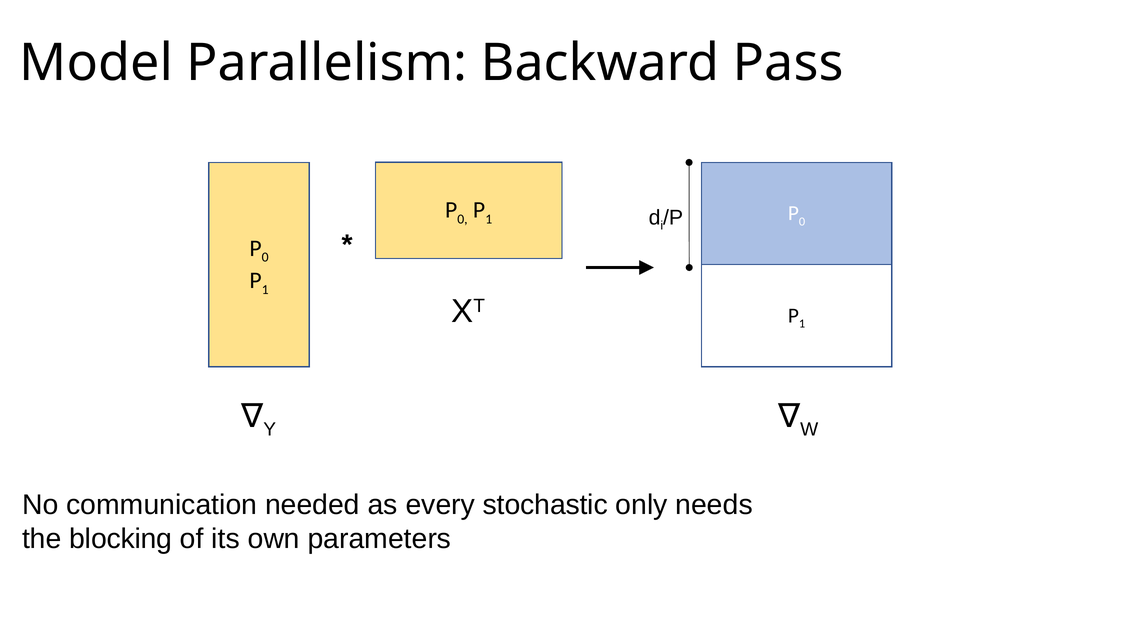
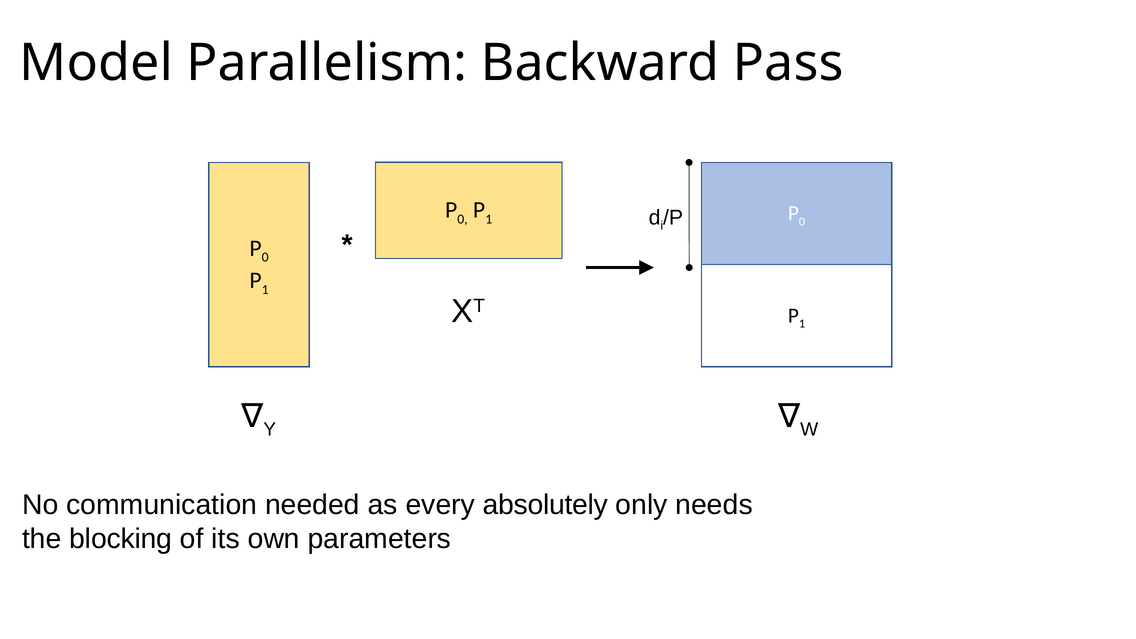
stochastic: stochastic -> absolutely (545, 505)
